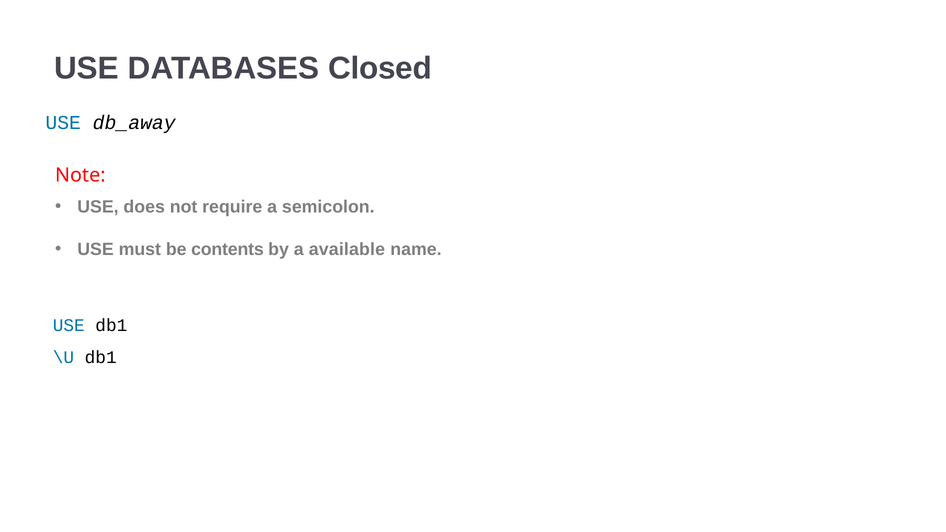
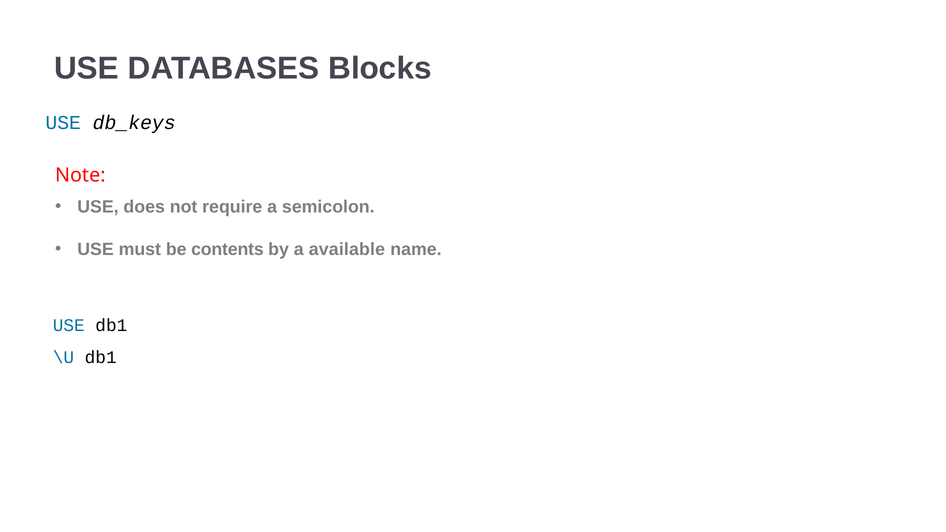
Closed: Closed -> Blocks (380, 68)
db_away: db_away -> db_keys (134, 123)
